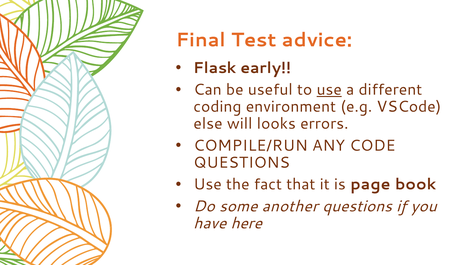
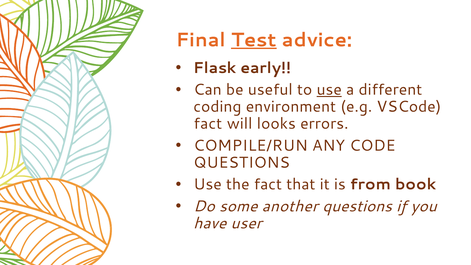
Test underline: none -> present (254, 40)
else: else -> fact (208, 124)
page: page -> from (371, 184)
here: here -> user (246, 223)
